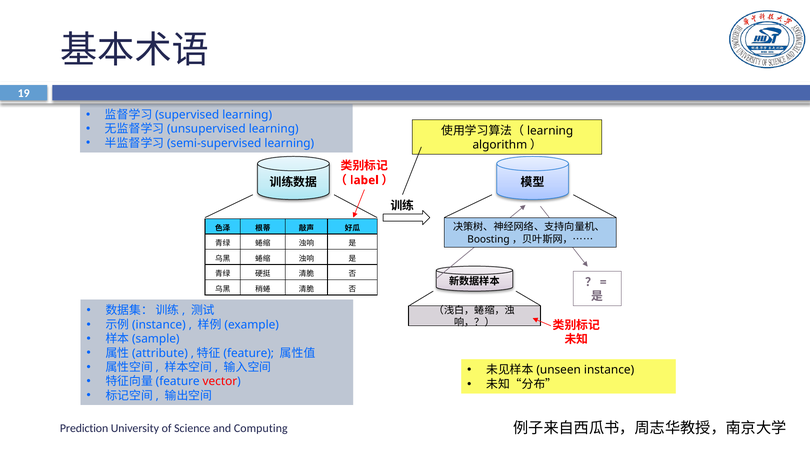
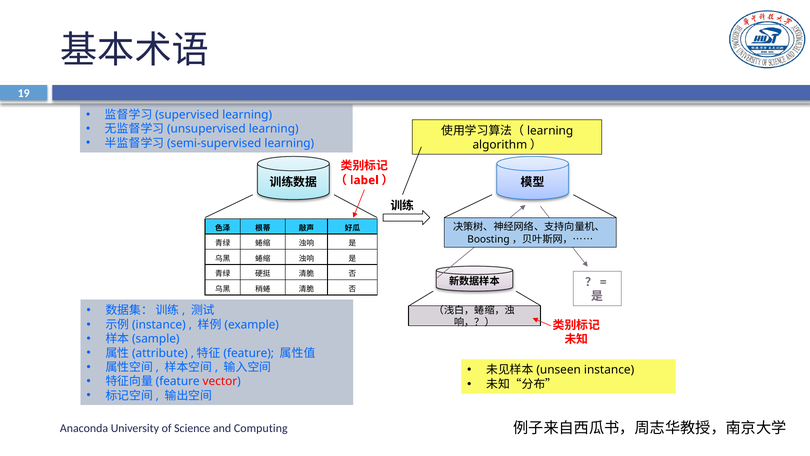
Prediction: Prediction -> Anaconda (84, 428)
